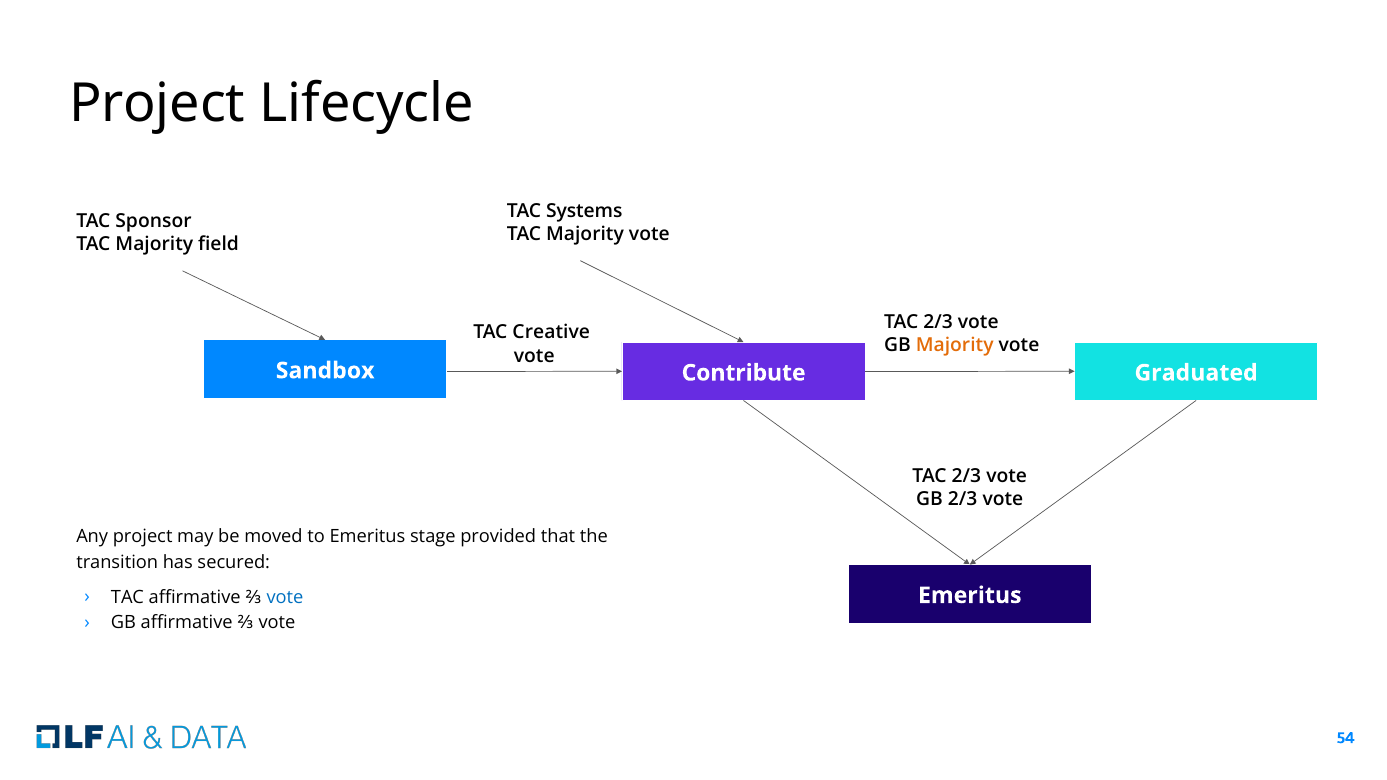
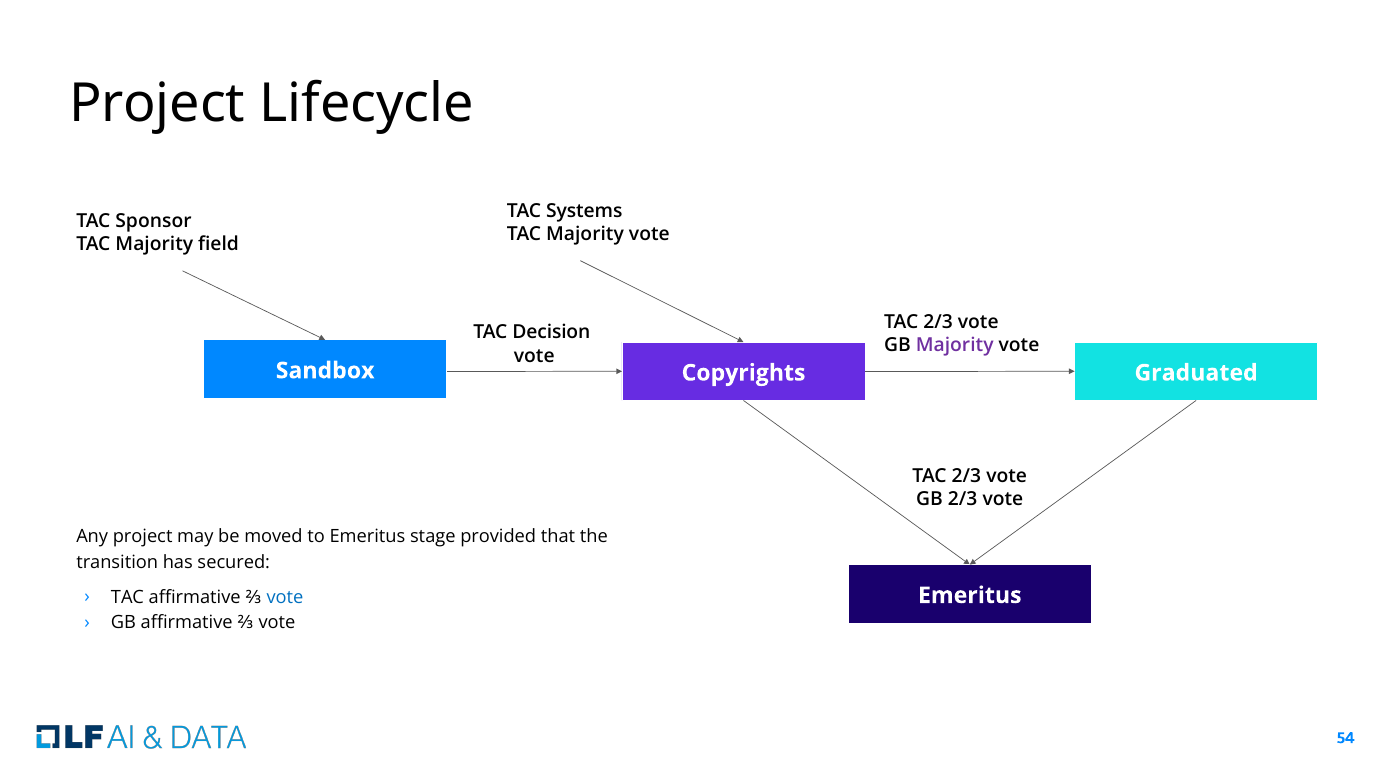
Creative: Creative -> Decision (551, 333)
Majority colour: orange -> purple (955, 345)
Contribute: Contribute -> Copyrights (744, 373)
